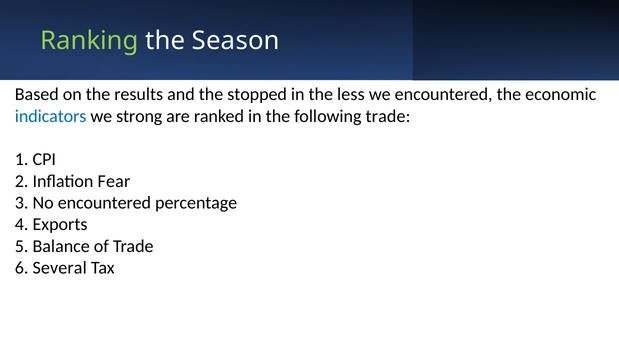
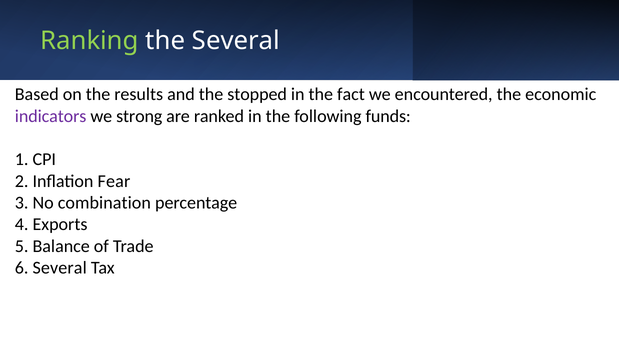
the Season: Season -> Several (236, 41)
less: less -> fact (351, 95)
indicators colour: blue -> purple (51, 116)
following trade: trade -> funds (388, 116)
No encountered: encountered -> combination (104, 203)
